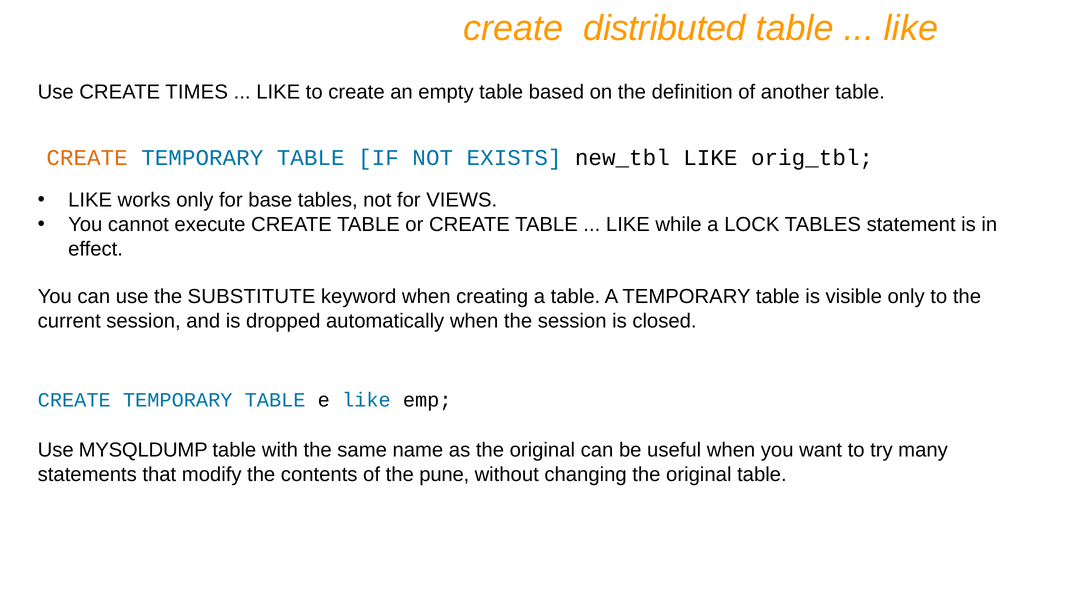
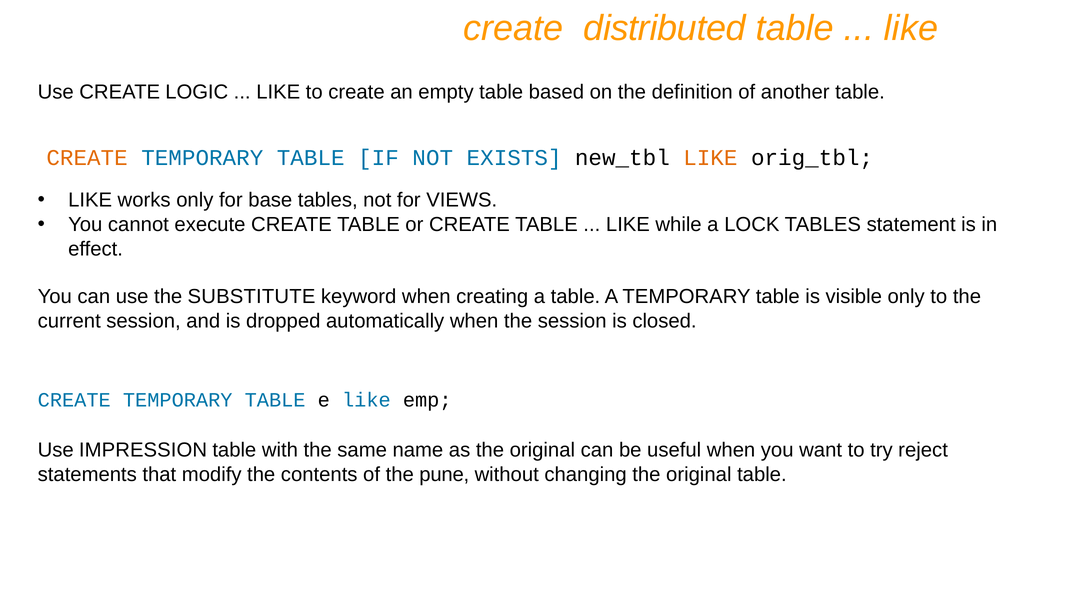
TIMES: TIMES -> LOGIC (197, 92)
LIKE colour: black -> orange (710, 158)
MYSQLDUMP: MYSQLDUMP -> IMPRESSION (143, 450)
many: many -> reject (923, 450)
